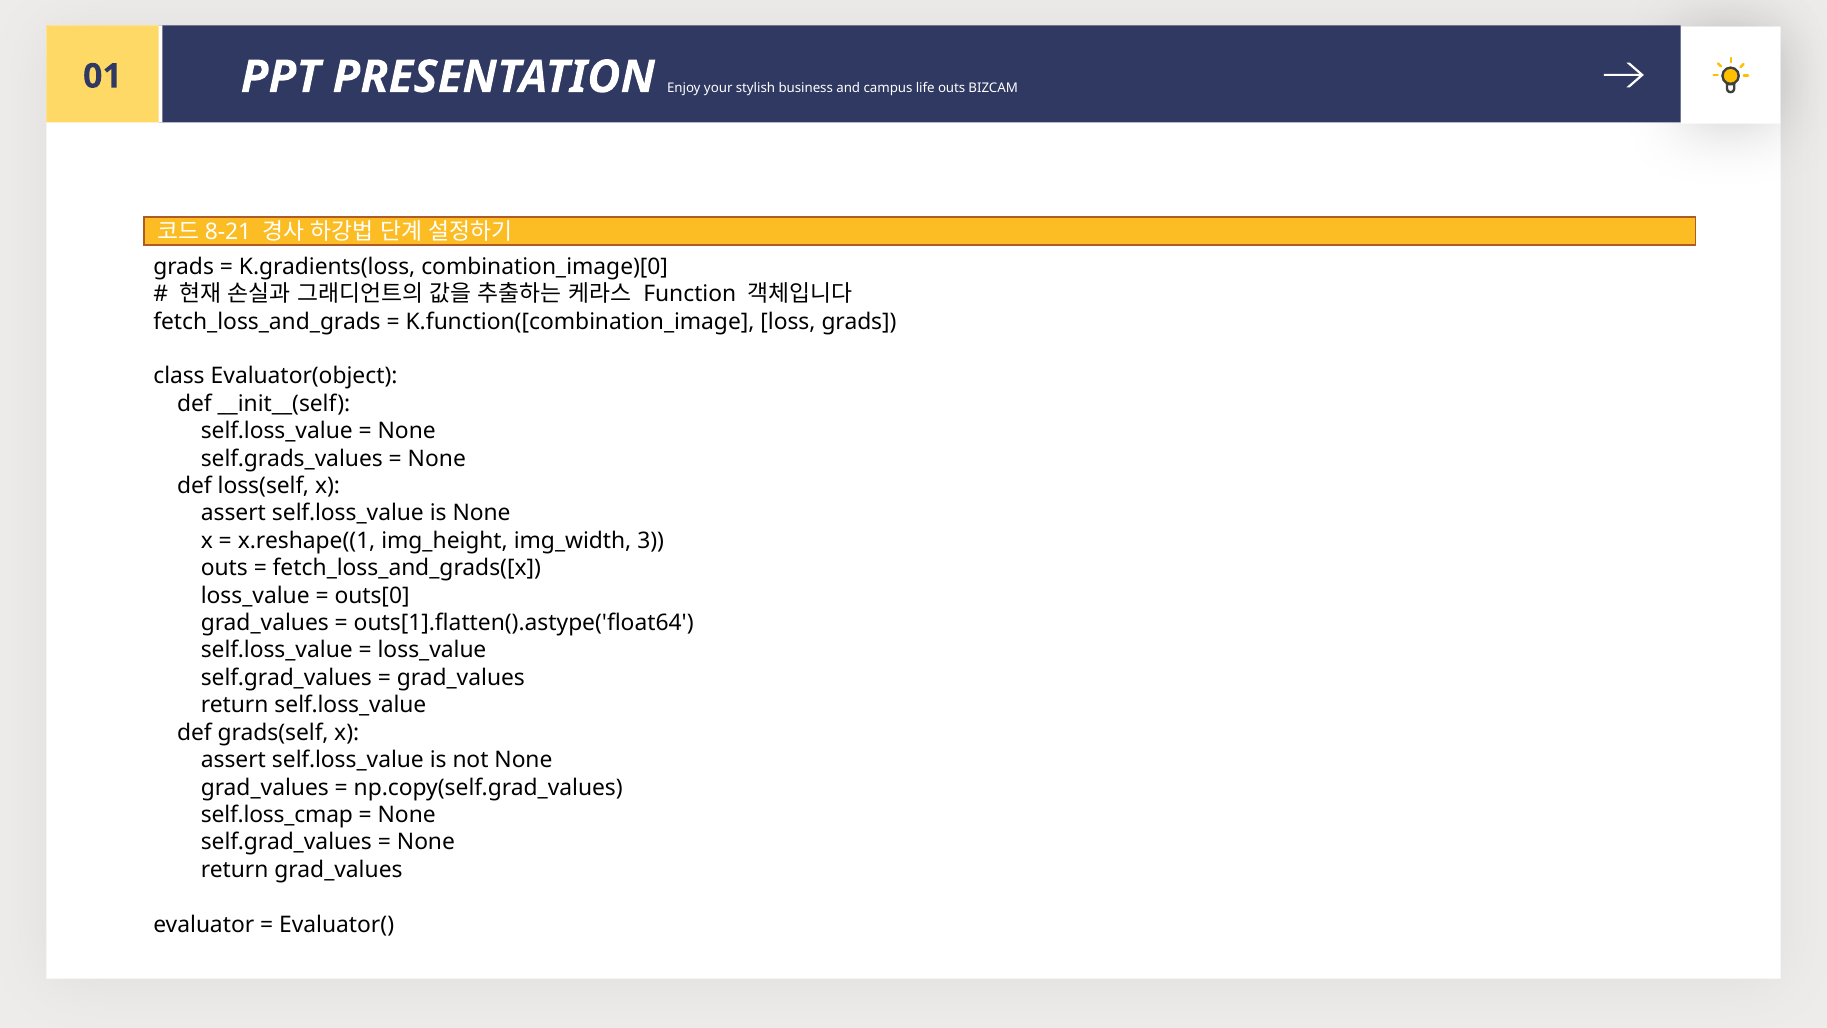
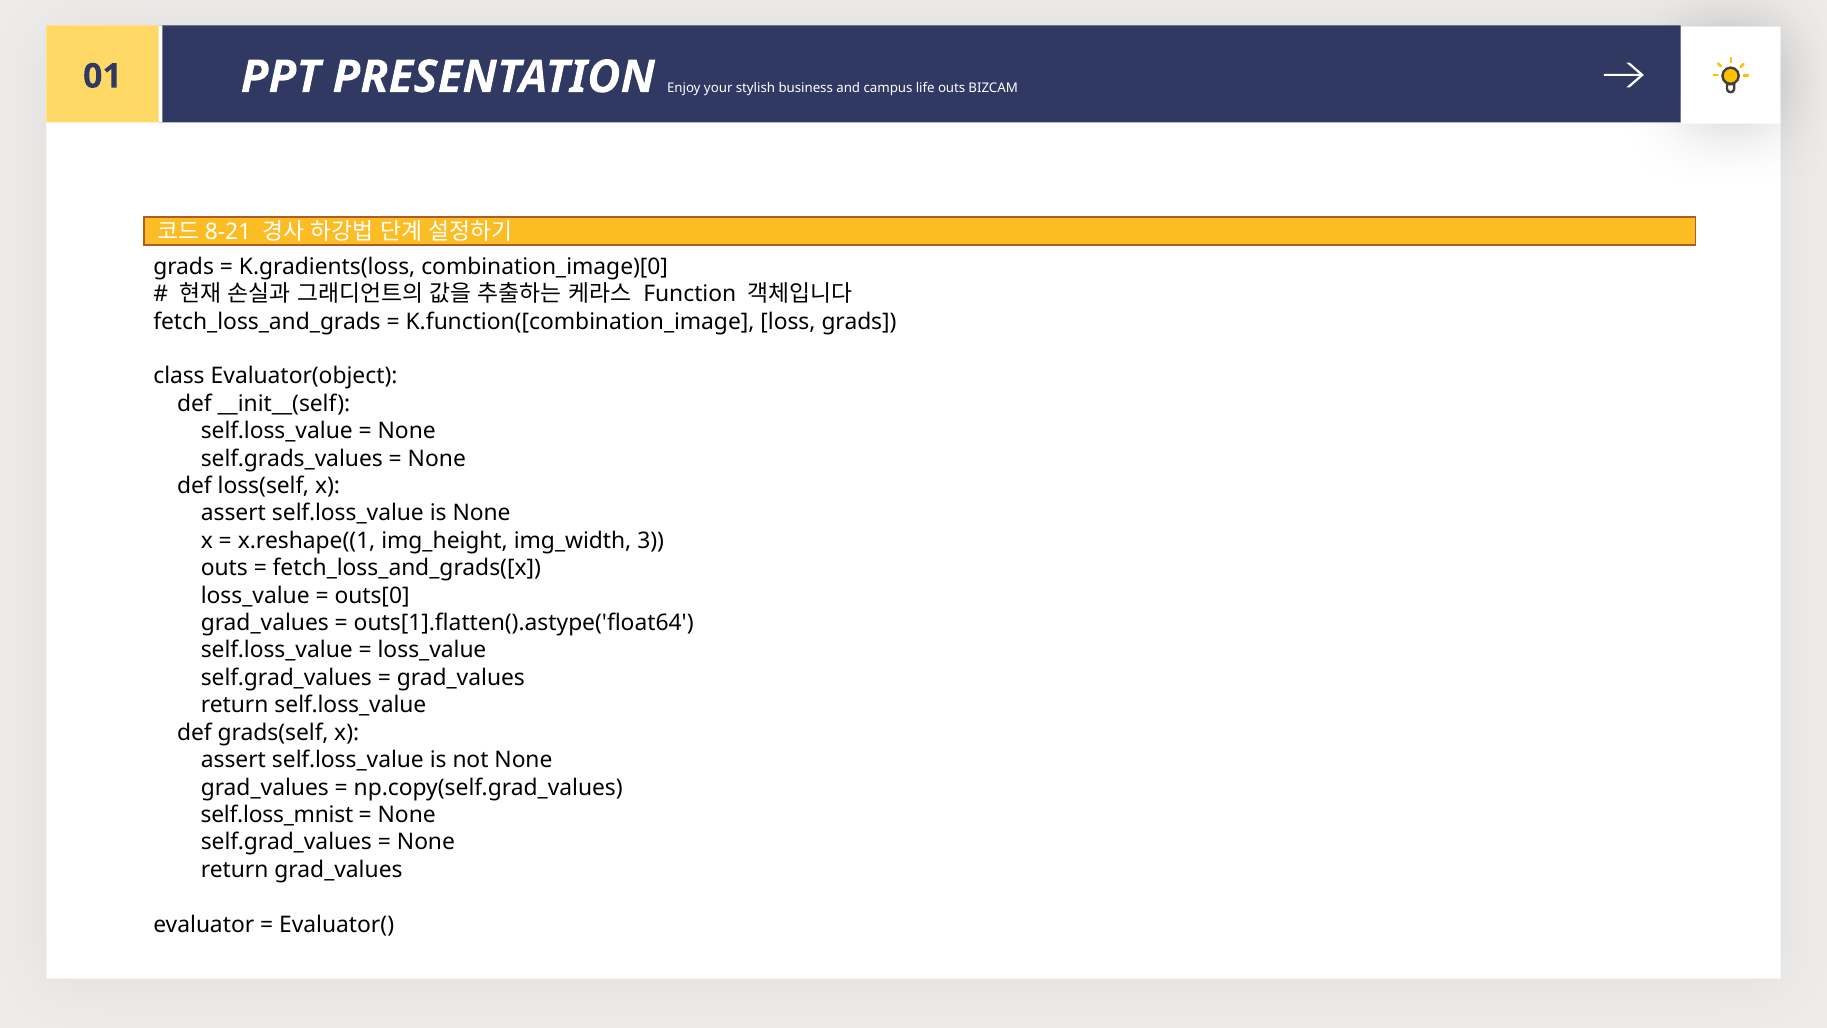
self.loss_cmap: self.loss_cmap -> self.loss_mnist (277, 815)
